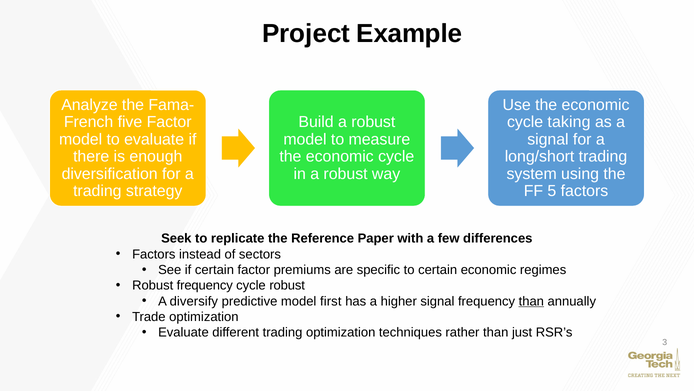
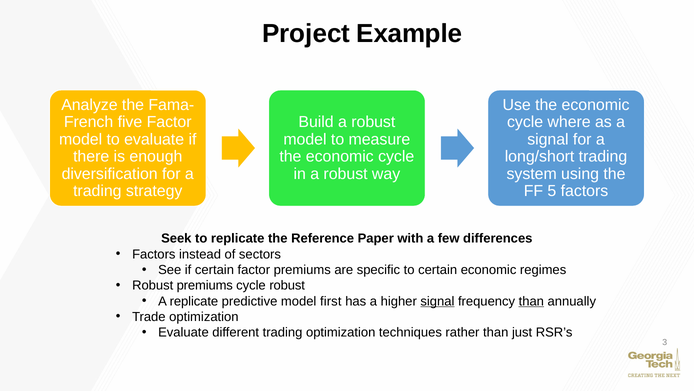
taking: taking -> where (569, 122)
Robust frequency: frequency -> premiums (205, 285)
A diversify: diversify -> replicate (194, 301)
signal underline: none -> present (437, 301)
